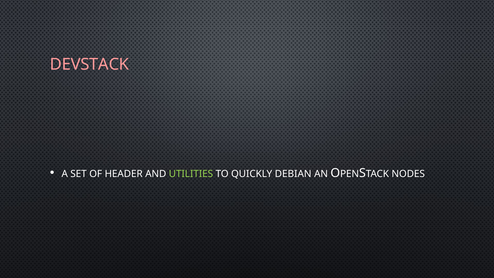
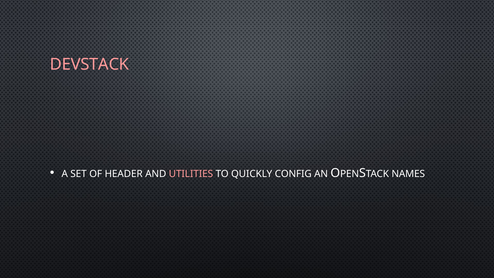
UTILITIES colour: light green -> pink (191, 174)
DEBIAN: DEBIAN -> CONFIG (293, 174)
NODES: NODES -> NAMES (408, 174)
